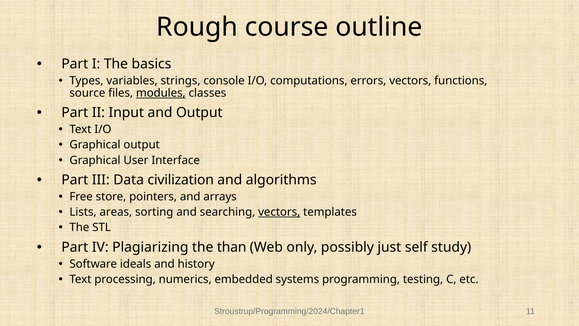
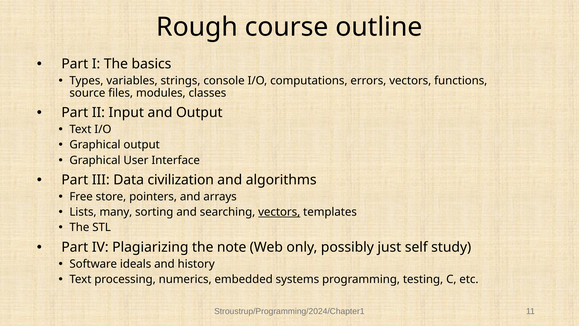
modules underline: present -> none (161, 93)
areas: areas -> many (116, 212)
than: than -> note (232, 247)
